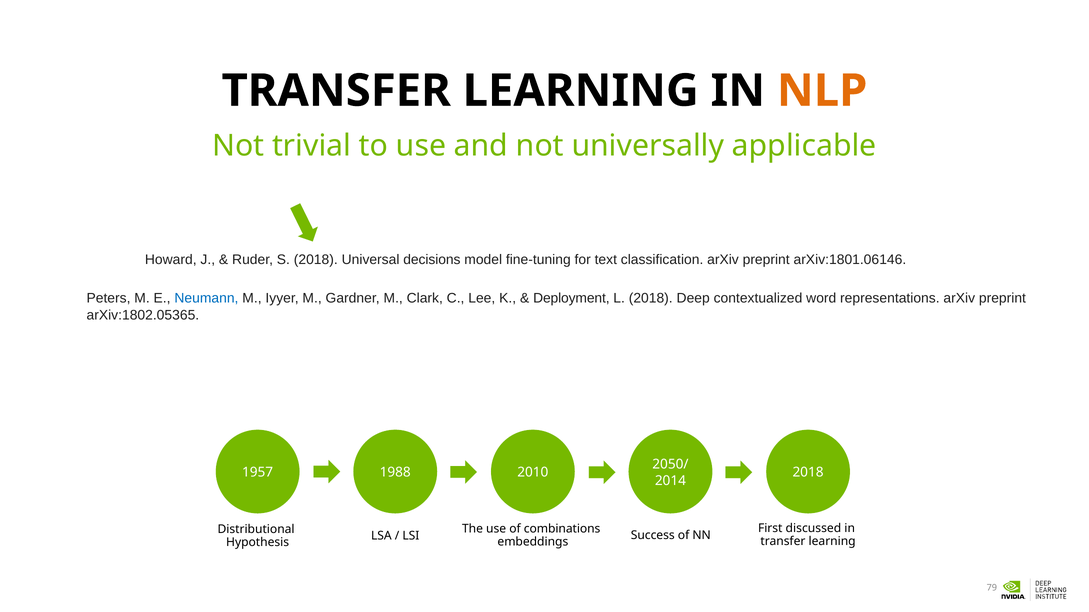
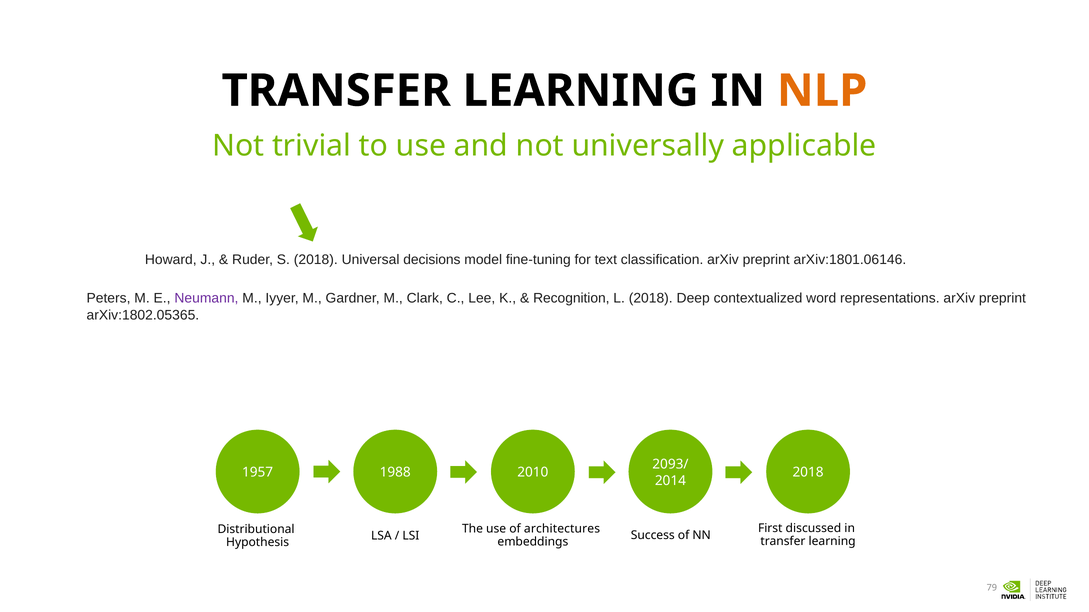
Neumann colour: blue -> purple (206, 299)
Deployment: Deployment -> Recognition (571, 299)
2050/: 2050/ -> 2093/ (670, 465)
combinations: combinations -> architectures (562, 529)
